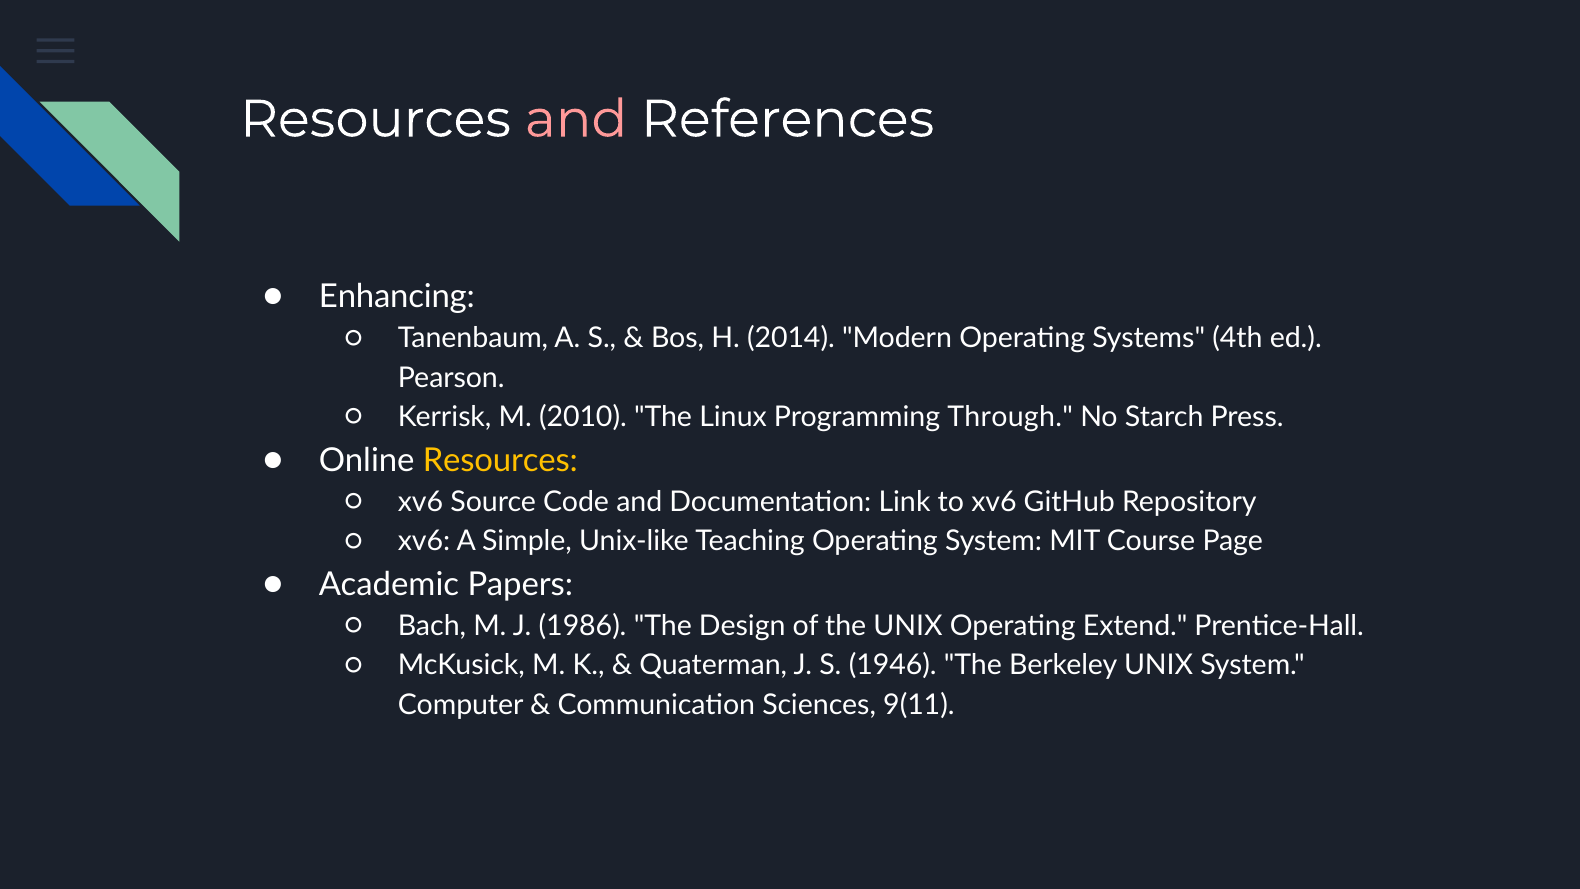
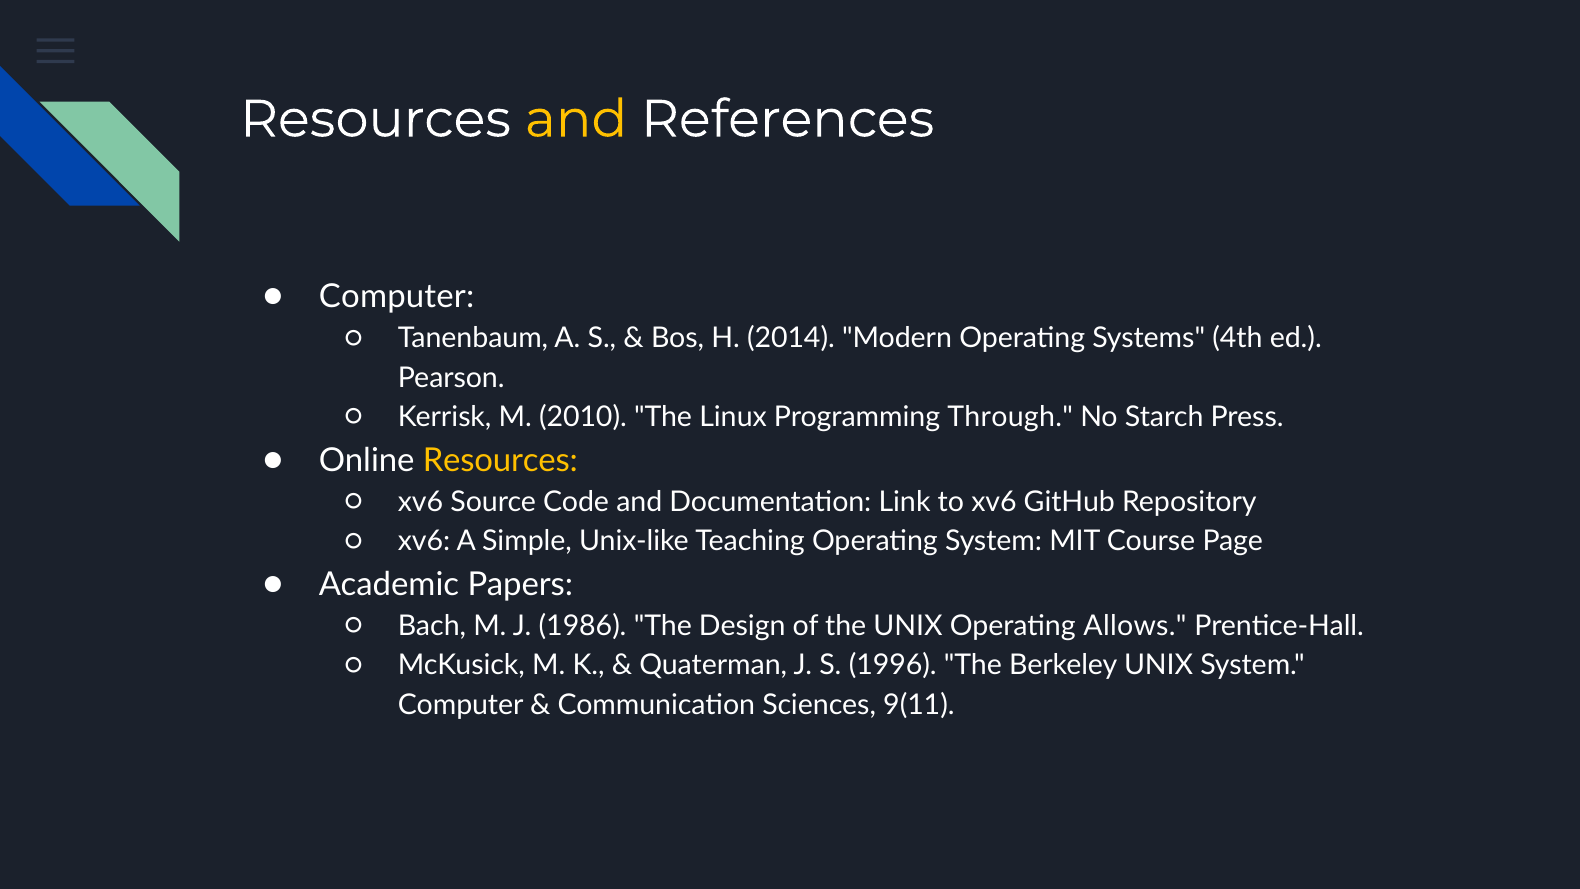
and colour: pink -> yellow (576, 119)
Enhancing: Enhancing -> Computer (397, 296)
Extend: Extend -> Allows (1135, 626)
1946: 1946 -> 1996 (893, 665)
